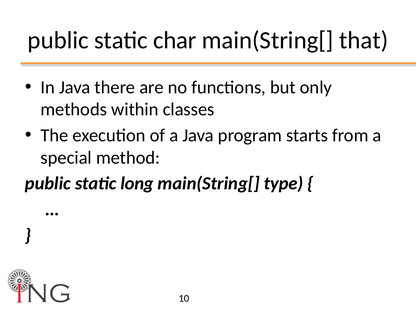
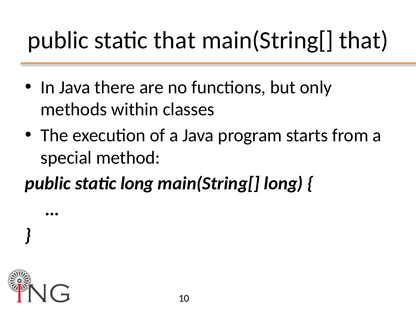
static char: char -> that (175, 40)
main(String[ type: type -> long (284, 184)
